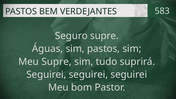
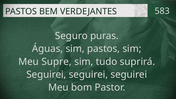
Seguro supre: supre -> puras (104, 36)
